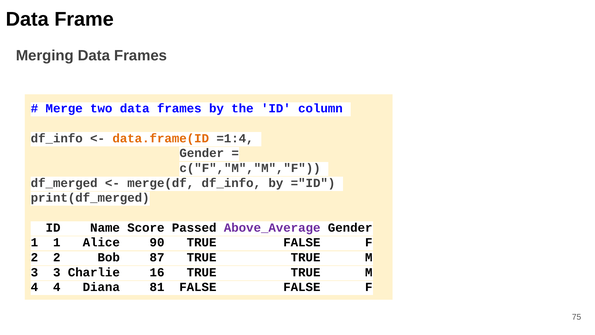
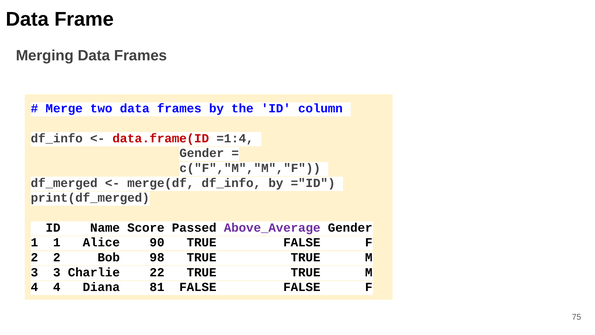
data.frame(ID colour: orange -> red (161, 138)
87: 87 -> 98 (157, 257)
16: 16 -> 22 (157, 272)
